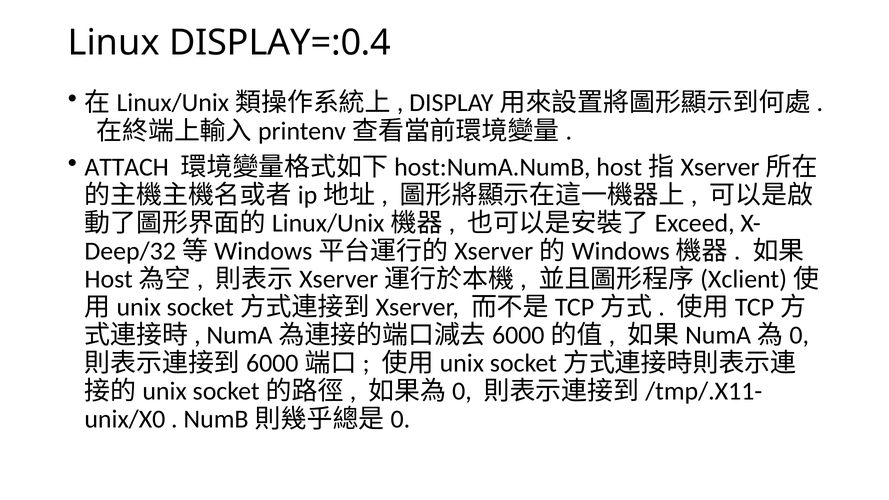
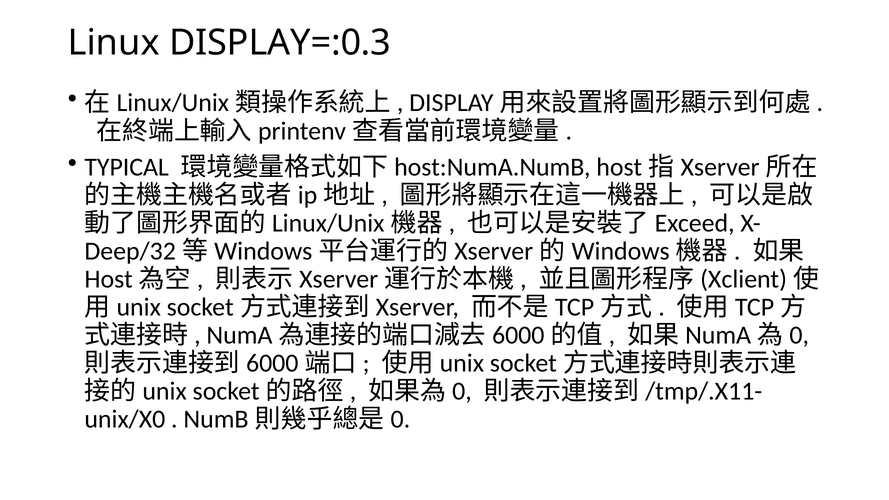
DISPLAY=:0.4: DISPLAY=:0.4 -> DISPLAY=:0.3 (280, 43)
ATTACH: ATTACH -> TYPICAL (127, 167)
